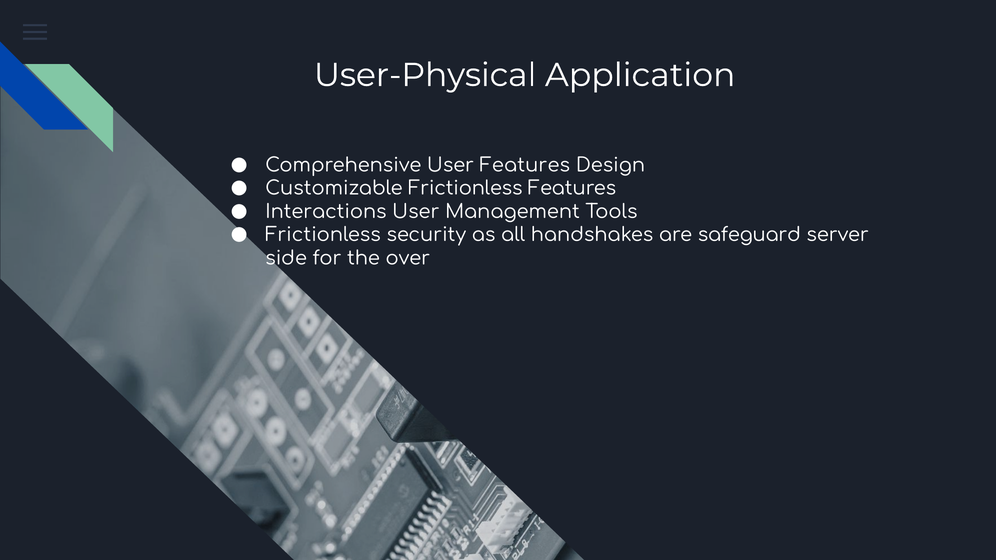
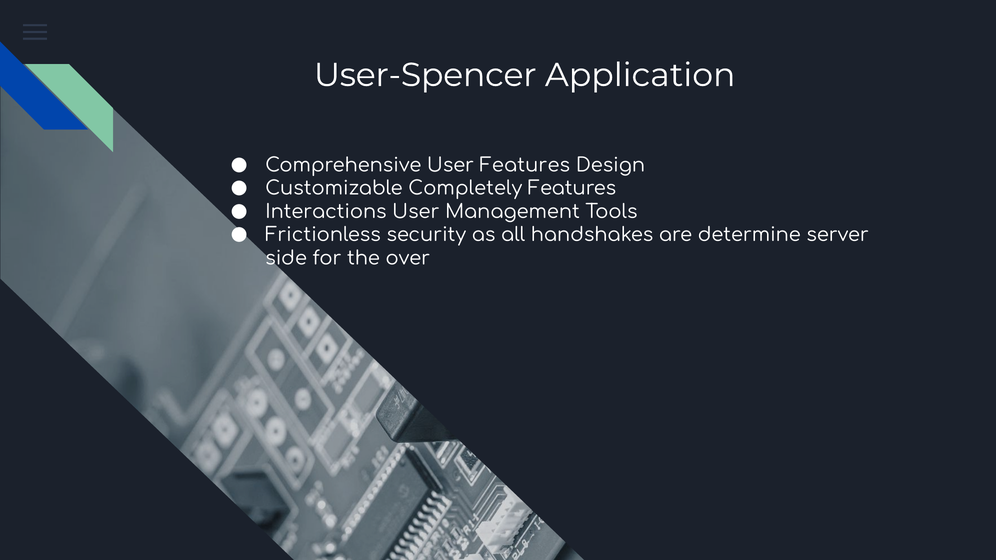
User-Physical: User-Physical -> User-Spencer (425, 75)
Customizable Frictionless: Frictionless -> Completely (465, 189)
safeguard: safeguard -> determine (749, 235)
